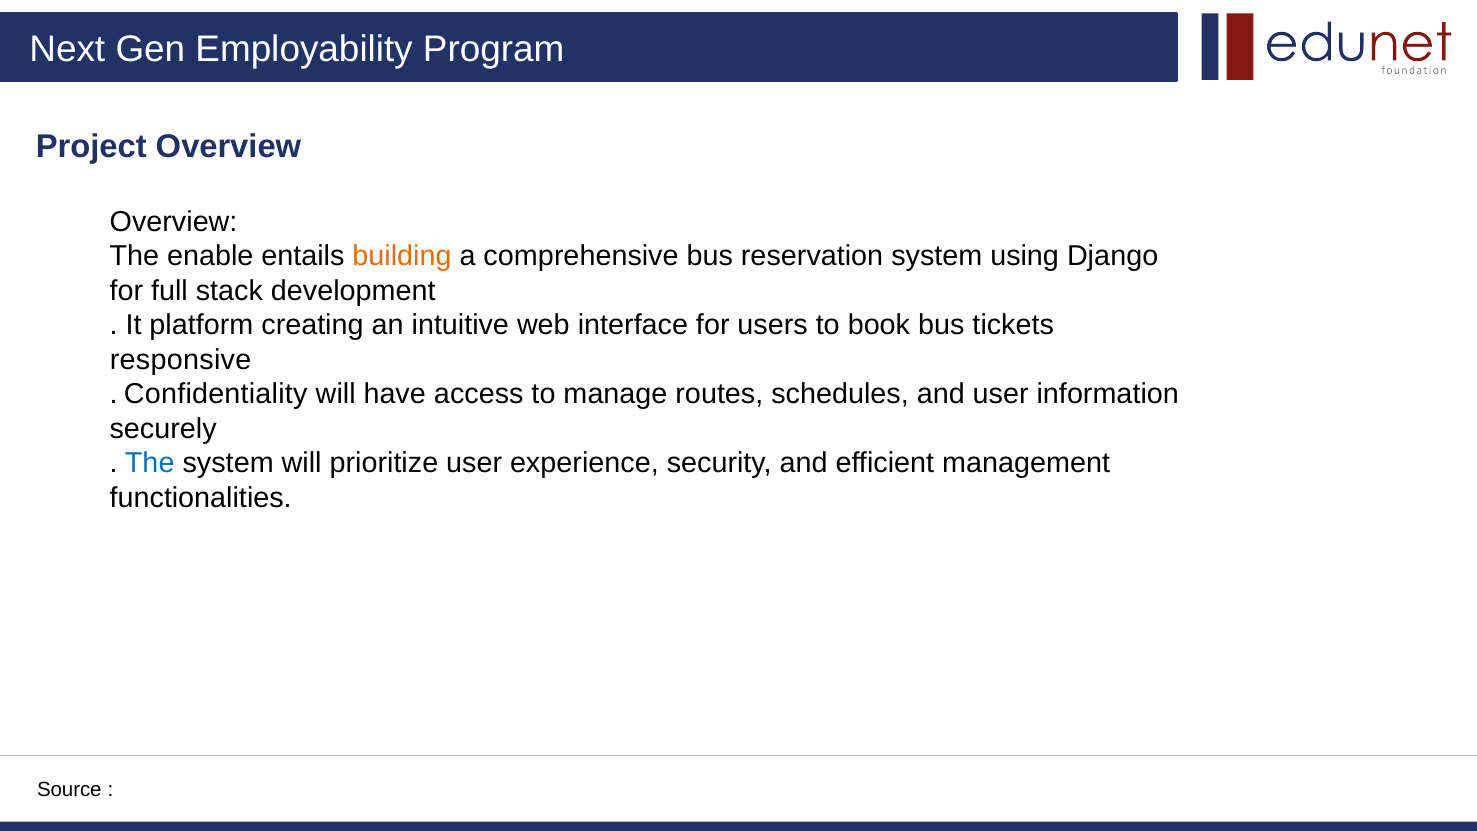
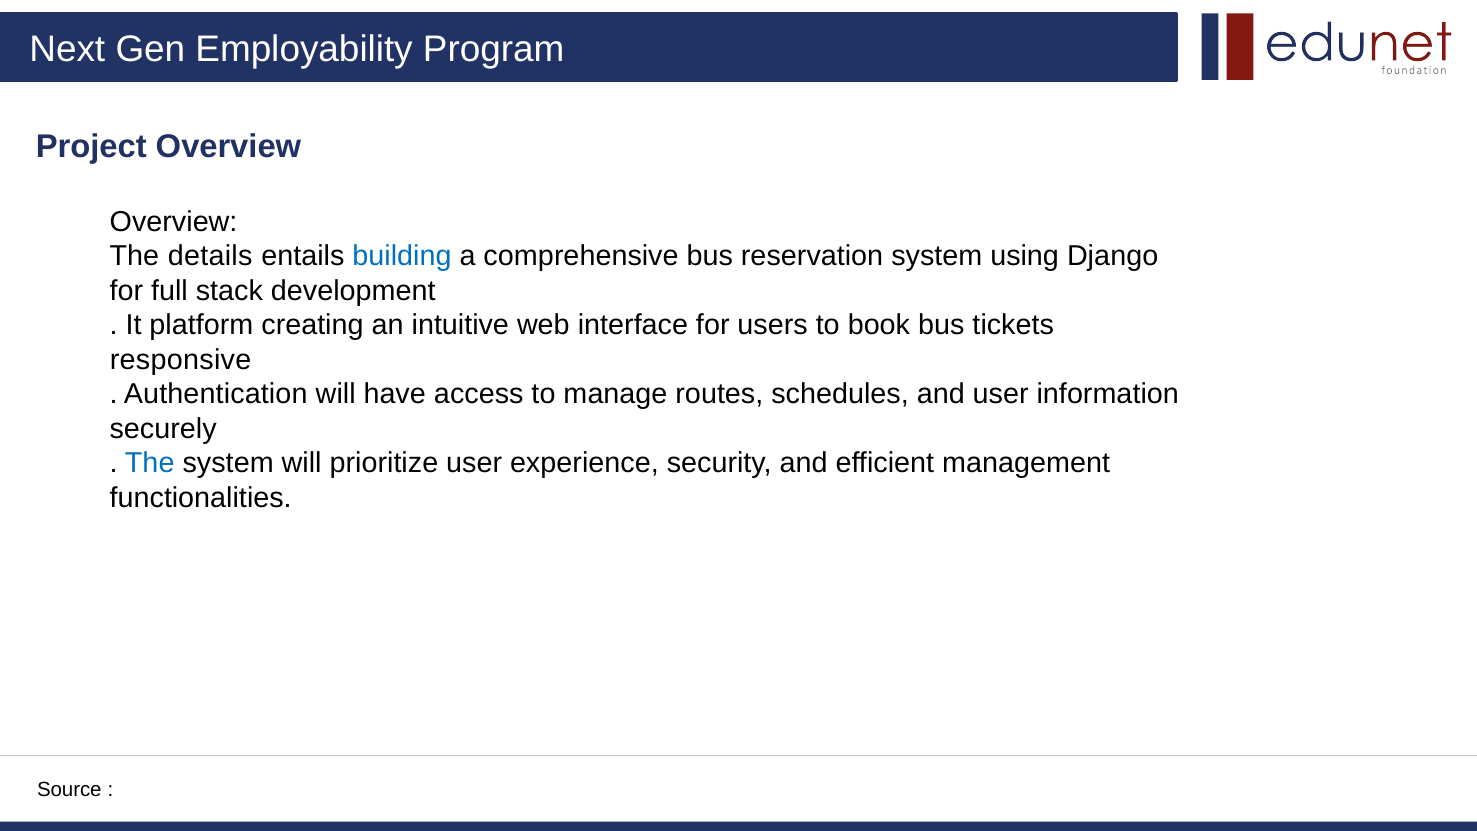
enable: enable -> details (210, 256)
building colour: orange -> blue (402, 256)
Confidentiality: Confidentiality -> Authentication (216, 394)
